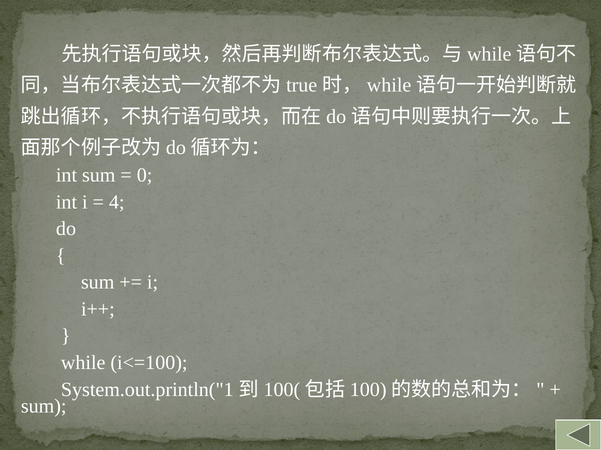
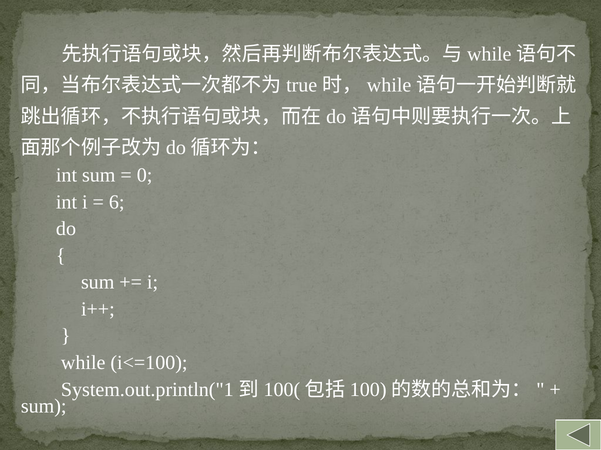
4: 4 -> 6 (117, 202)
